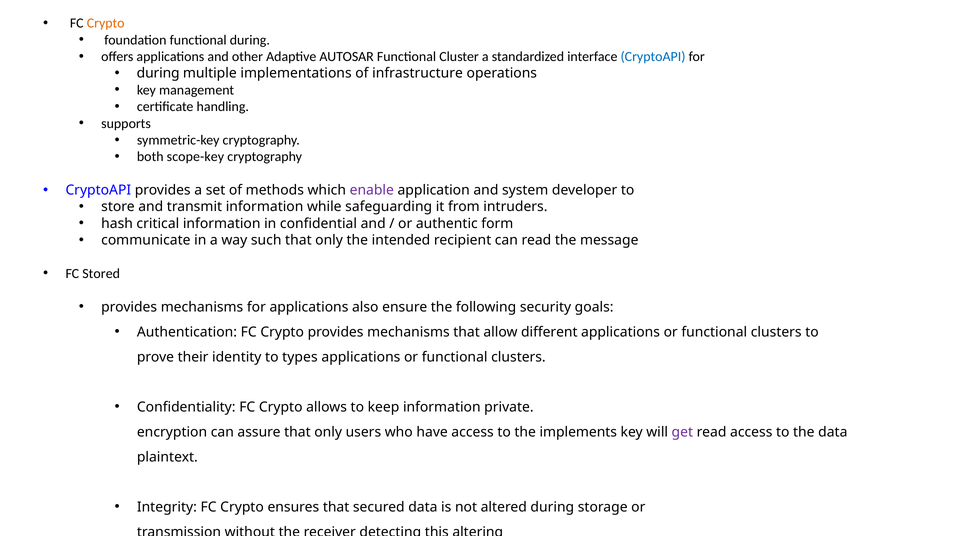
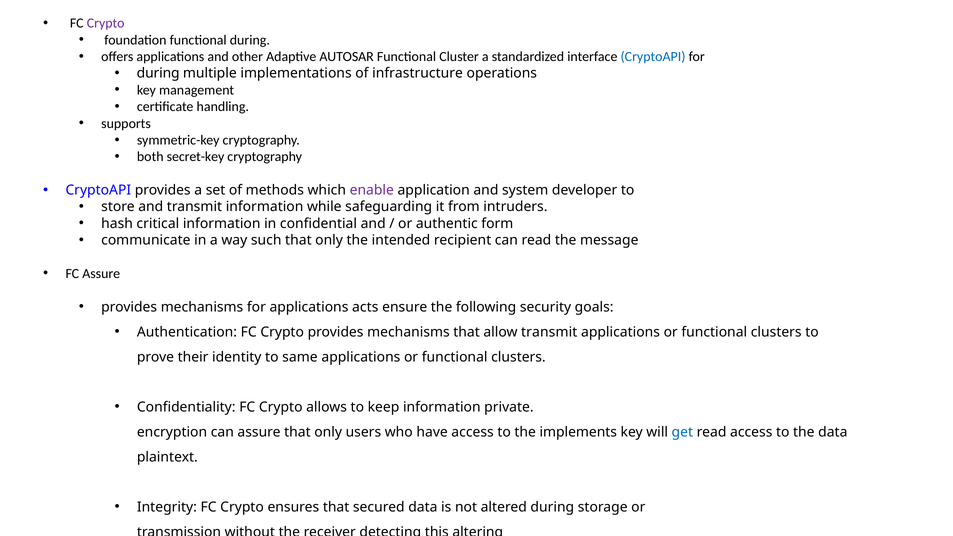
Crypto colour: orange -> purple (106, 23)
scope-key: scope-key -> secret-key (196, 157)
FC Stored: Stored -> Assure (101, 274)
also: also -> acts (365, 307)
allow different: different -> transmit (549, 332)
types: types -> same (300, 357)
get colour: purple -> blue (682, 432)
